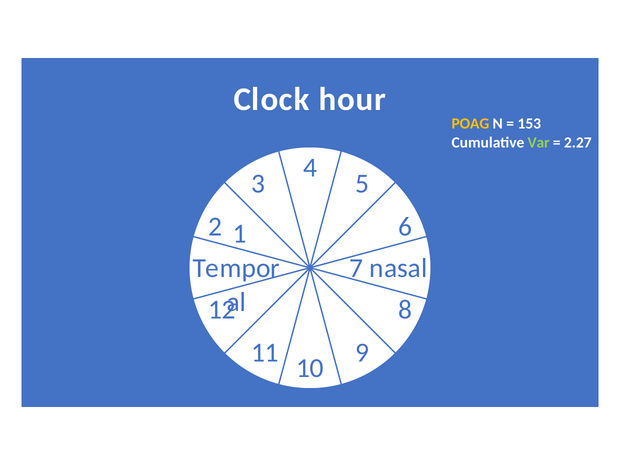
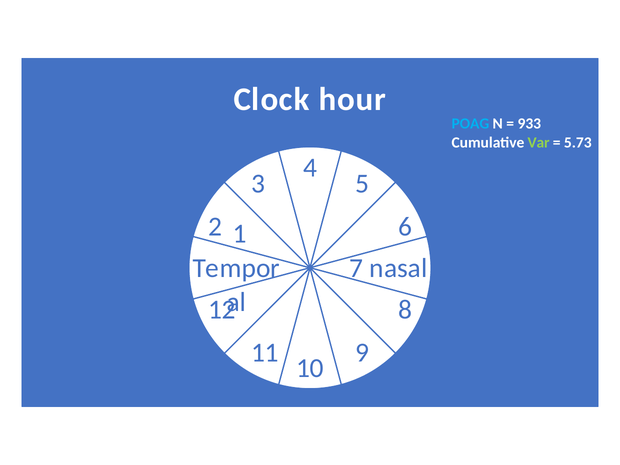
POAG colour: yellow -> light blue (470, 124)
153: 153 -> 933 (529, 124)
2.27: 2.27 -> 5.73 (578, 142)
